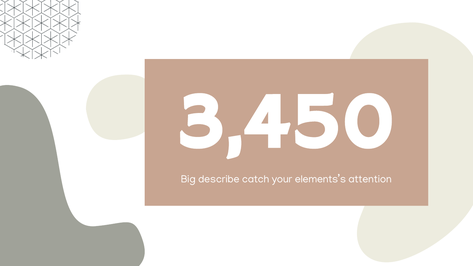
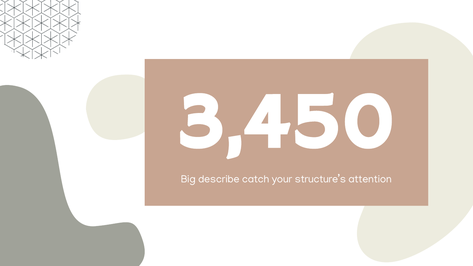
elements’s: elements’s -> structure’s (320, 179)
